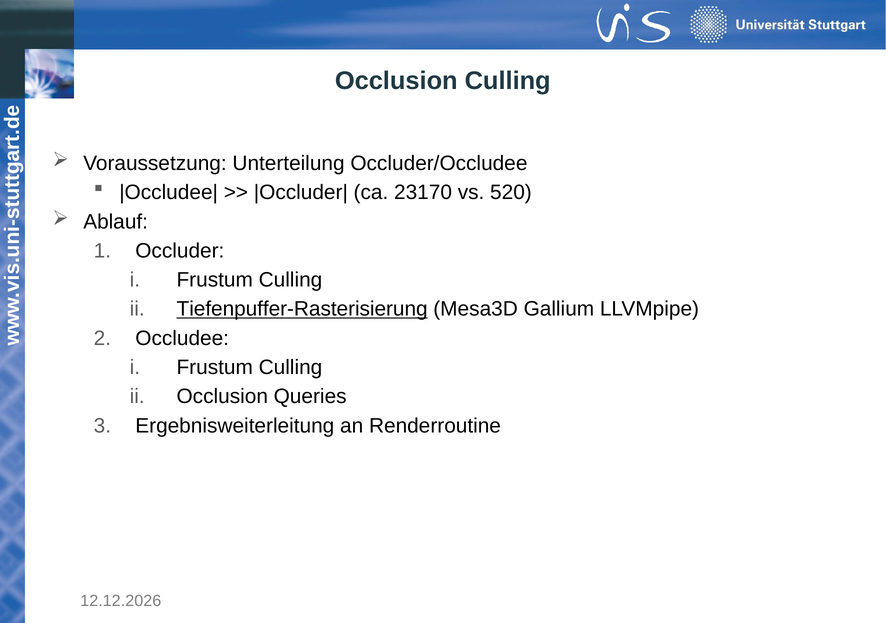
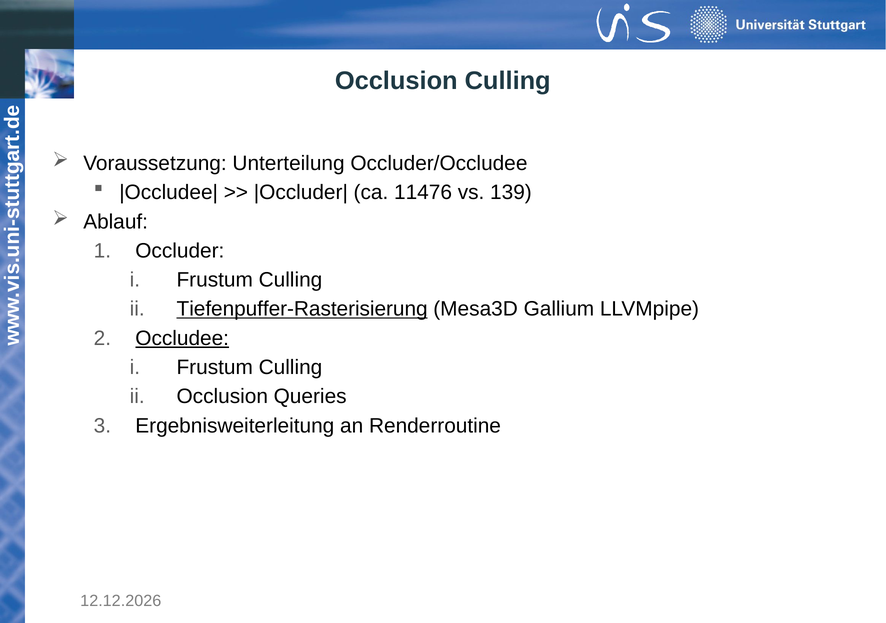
23170: 23170 -> 11476 (423, 193)
520: 520 -> 139 (511, 193)
Occludee underline: none -> present (182, 338)
